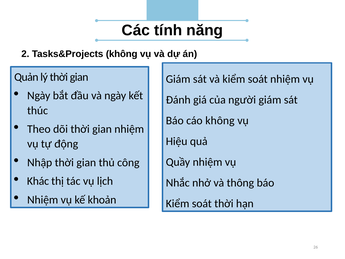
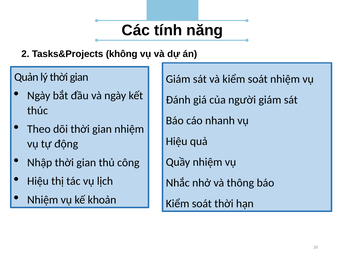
cáo không: không -> nhanh (220, 120)
Khác: Khác -> Hiệu (38, 181)
